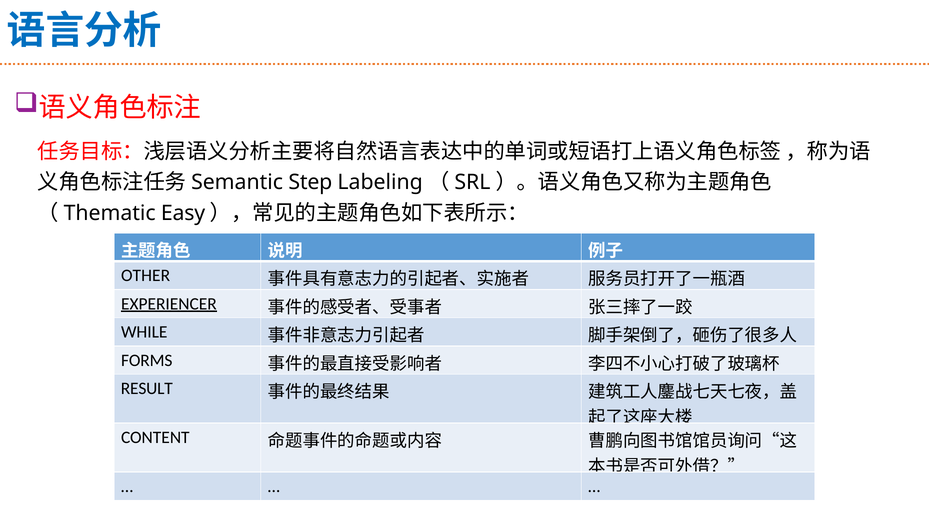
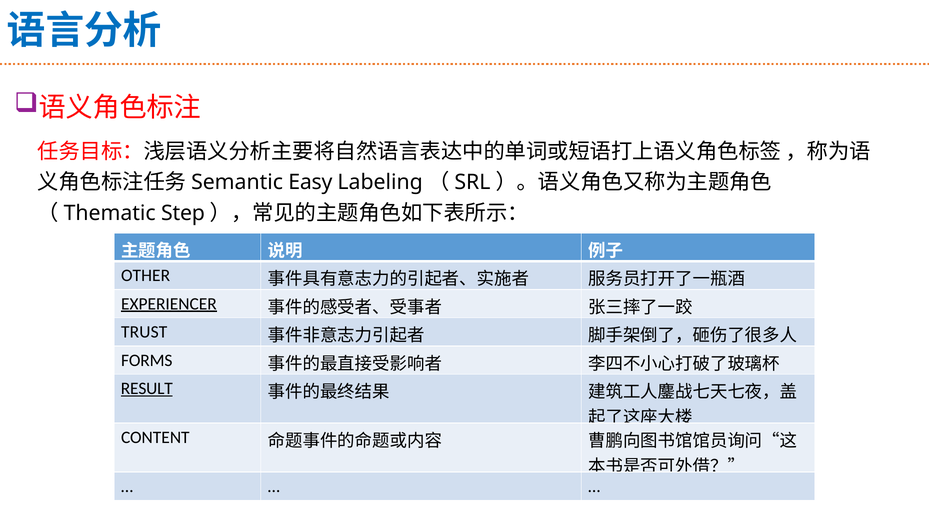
Step: Step -> Easy (310, 182)
Easy: Easy -> Step (183, 213)
WHILE: WHILE -> TRUST (144, 332)
RESULT underline: none -> present (147, 388)
